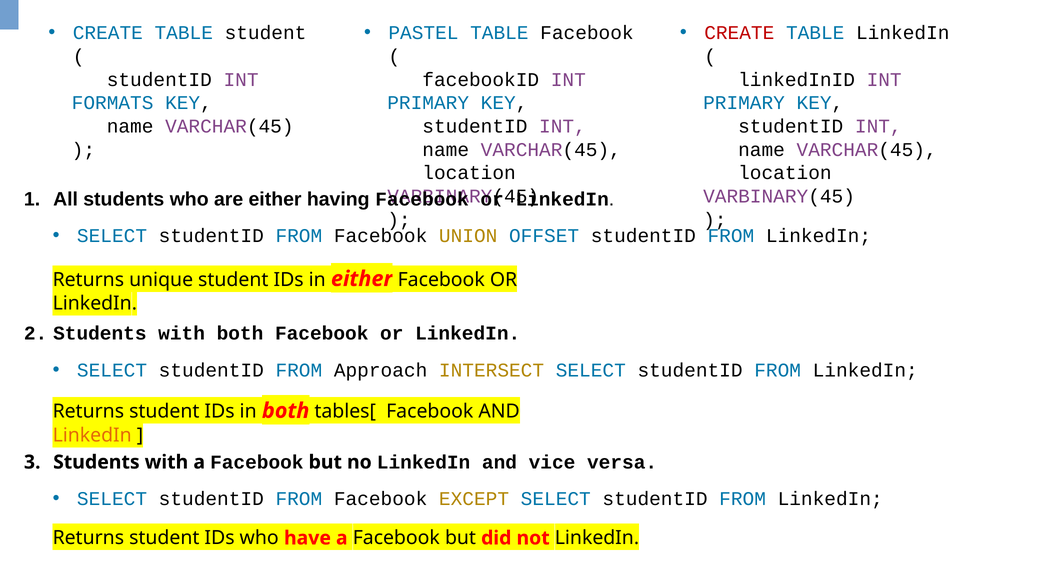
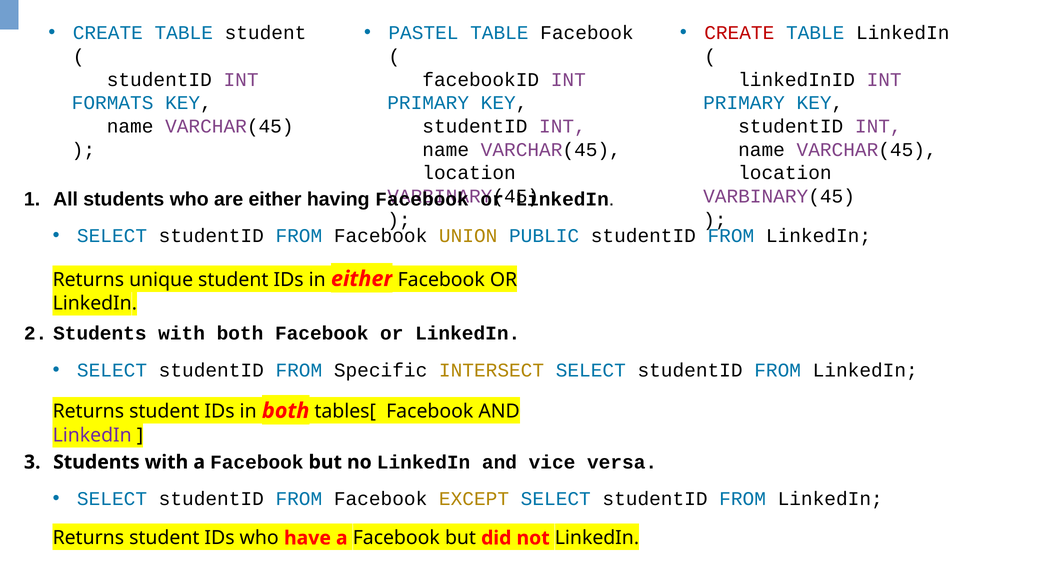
OFFSET: OFFSET -> PUBLIC (544, 236)
Approach: Approach -> Specific (381, 370)
LinkedIn colour: orange -> purple (92, 435)
